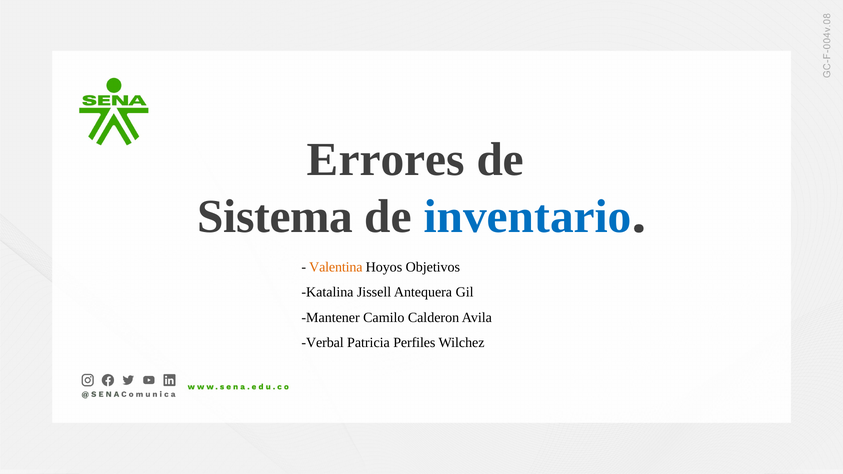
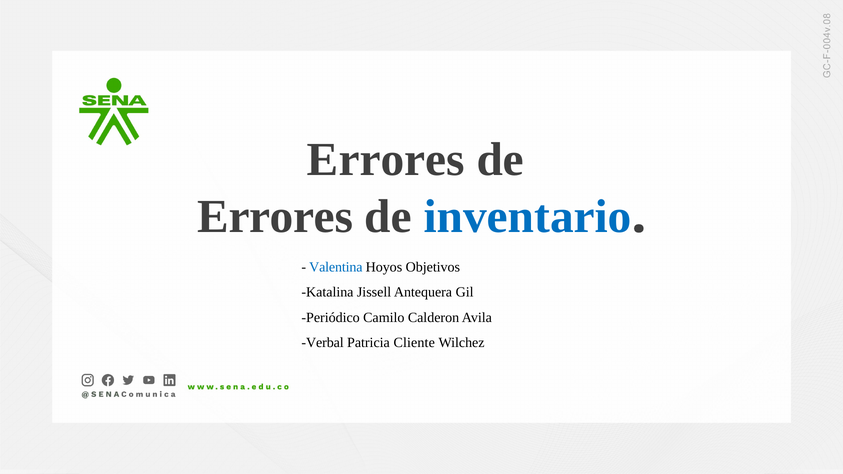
Sistema: Sistema -> Errores (275, 217)
Valentina colour: orange -> blue (336, 267)
Mantener: Mantener -> Periódico (331, 318)
Perfiles: Perfiles -> Cliente (414, 343)
